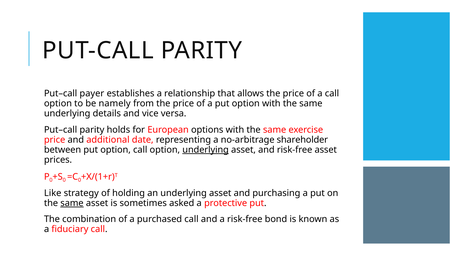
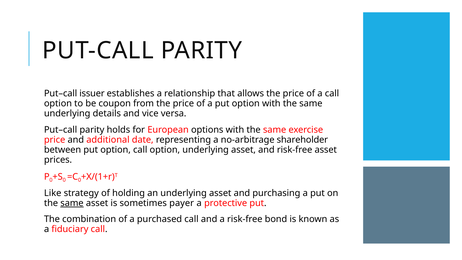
payer: payer -> issuer (92, 93)
namely: namely -> coupon (115, 103)
underlying underline: present -> none (206, 150)
asked: asked -> payer (182, 203)
